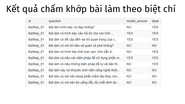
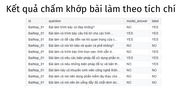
biệt: biệt -> tích (153, 9)
